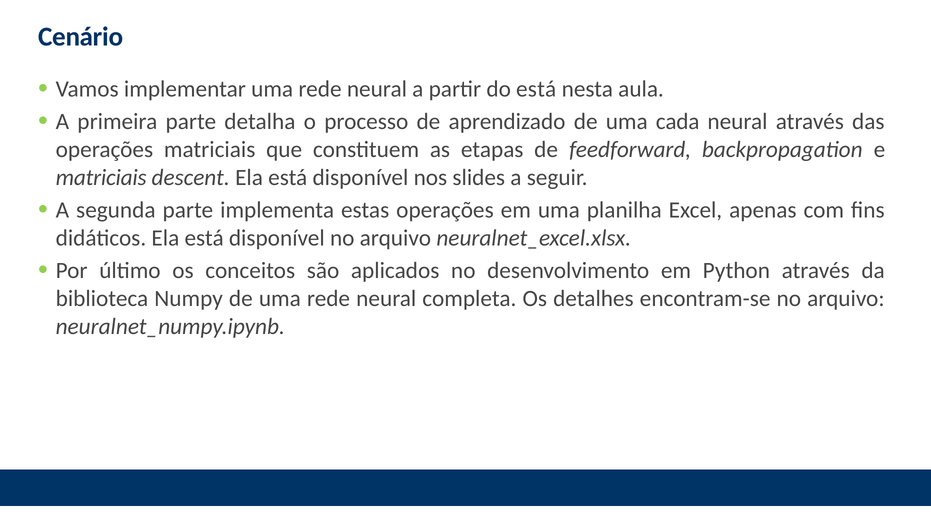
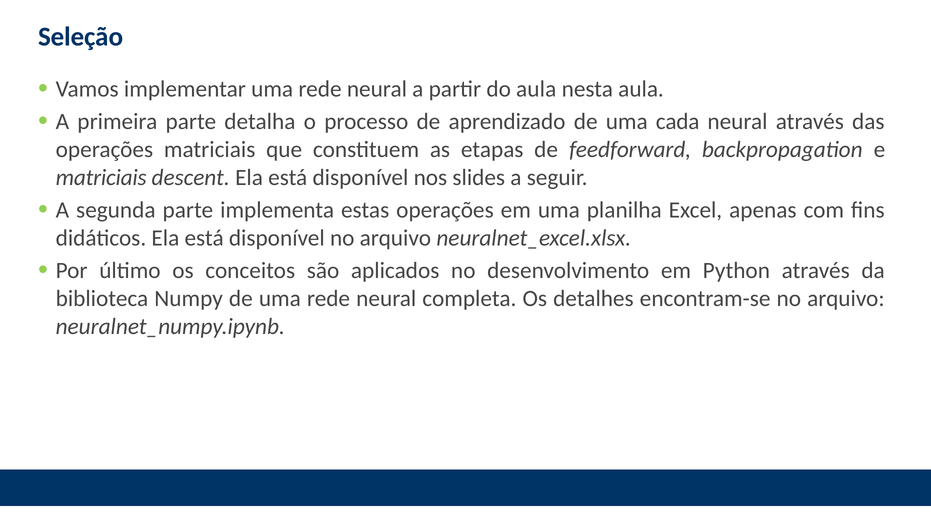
Cenário: Cenário -> Seleção (81, 37)
do está: está -> aula (536, 89)
